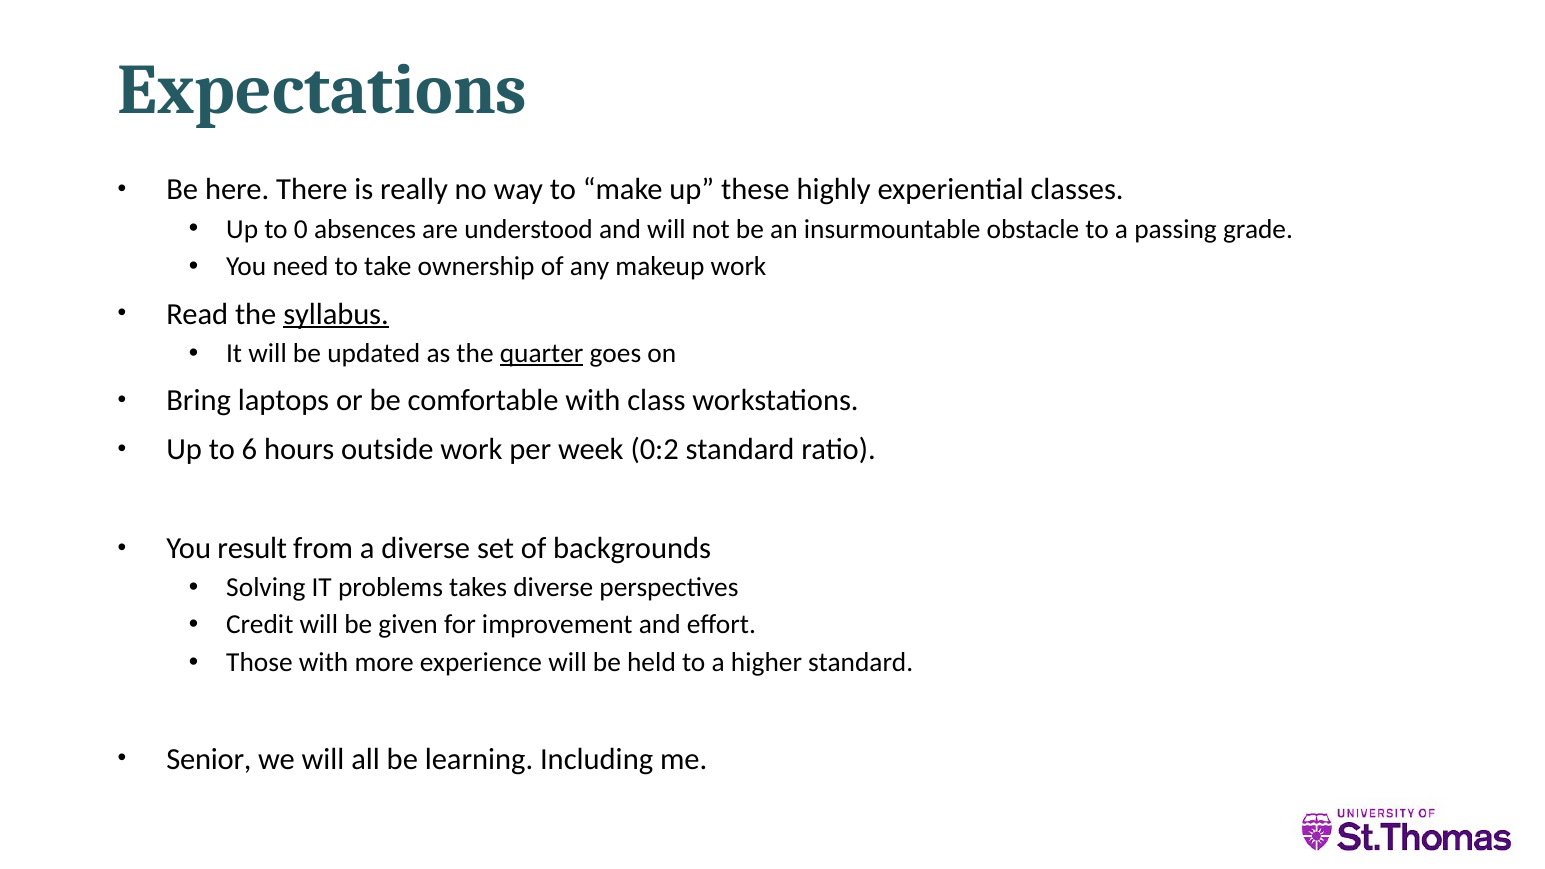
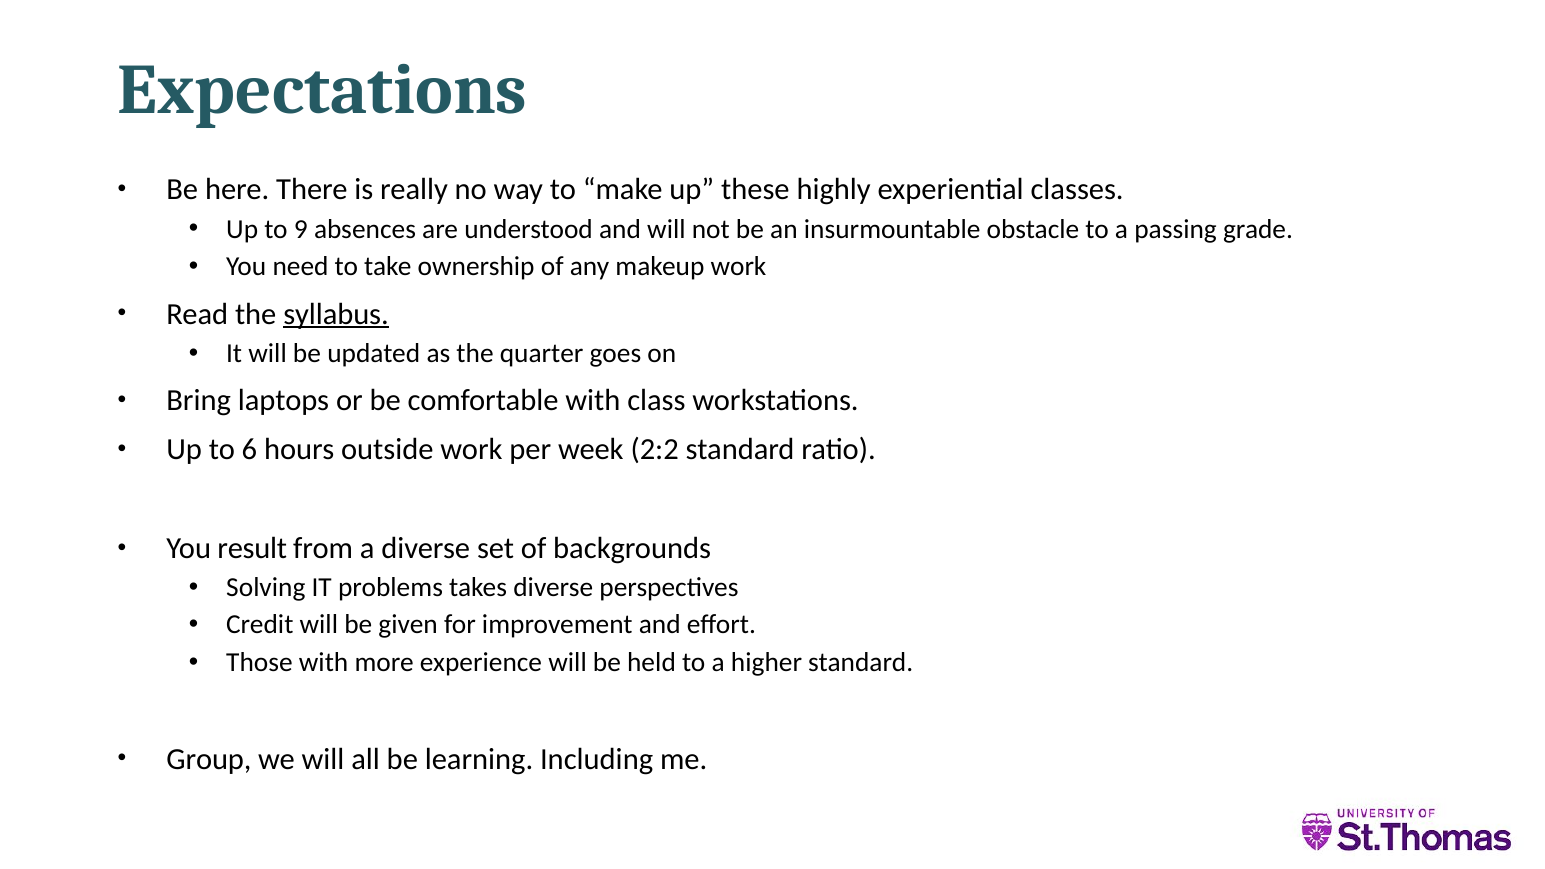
0: 0 -> 9 (301, 229)
quarter underline: present -> none (542, 353)
0:2: 0:2 -> 2:2 (655, 450)
Senior: Senior -> Group (209, 759)
